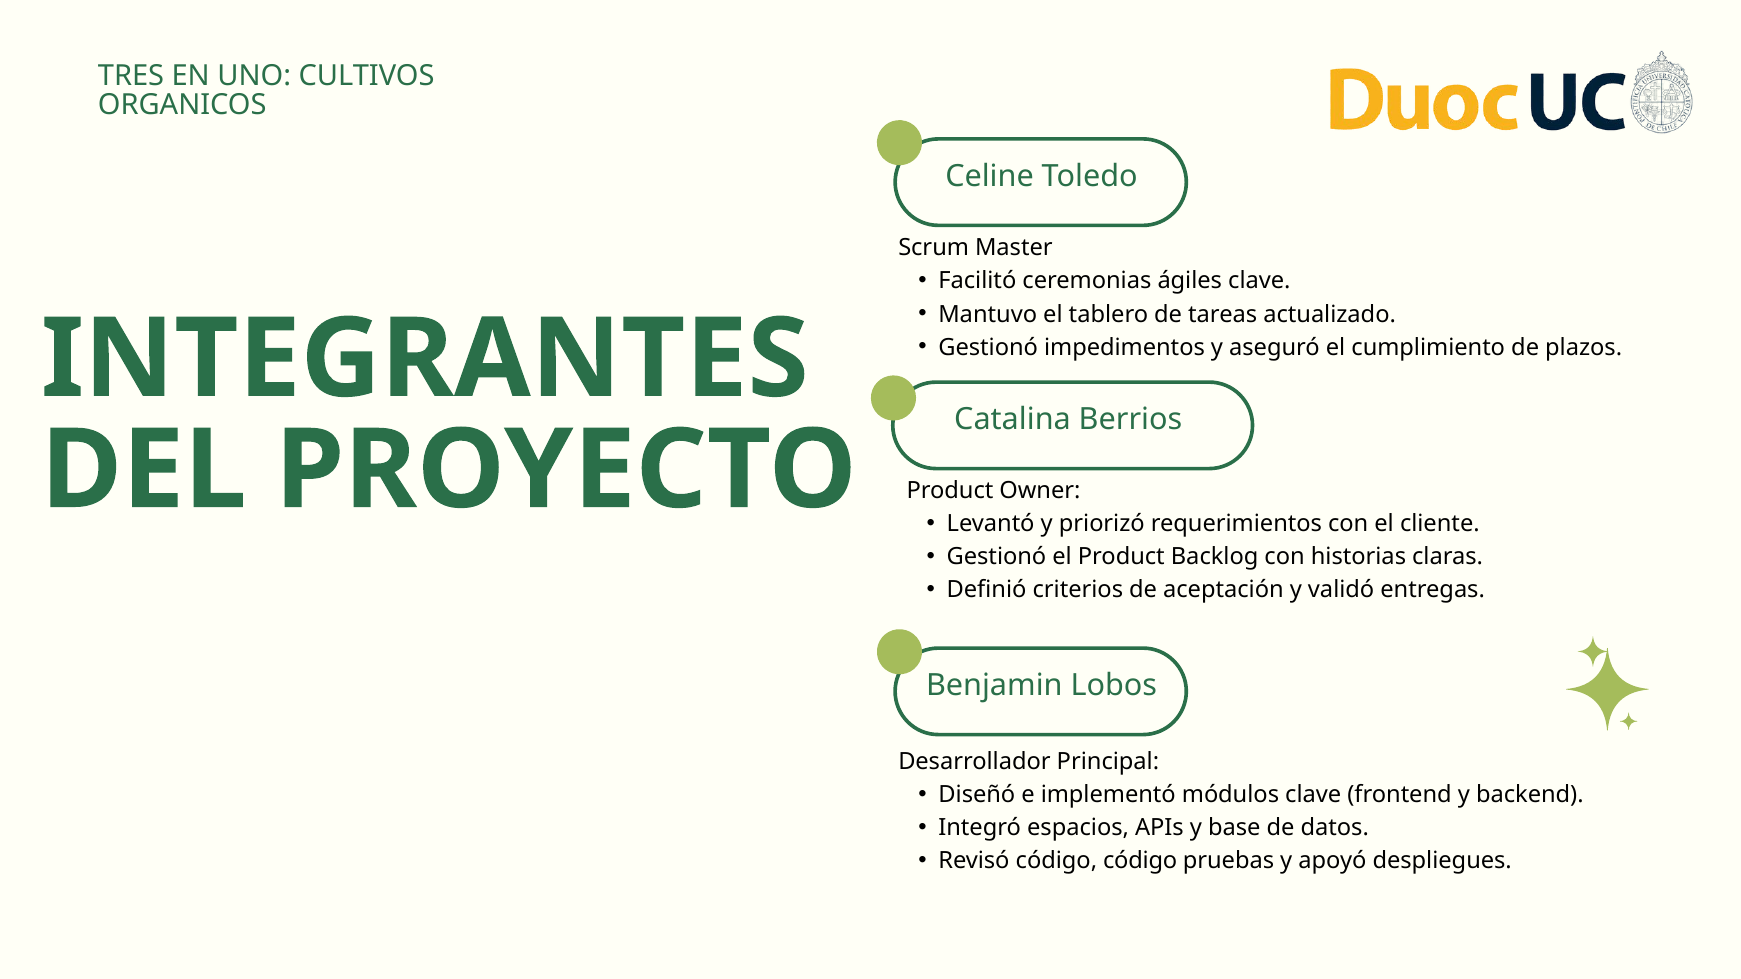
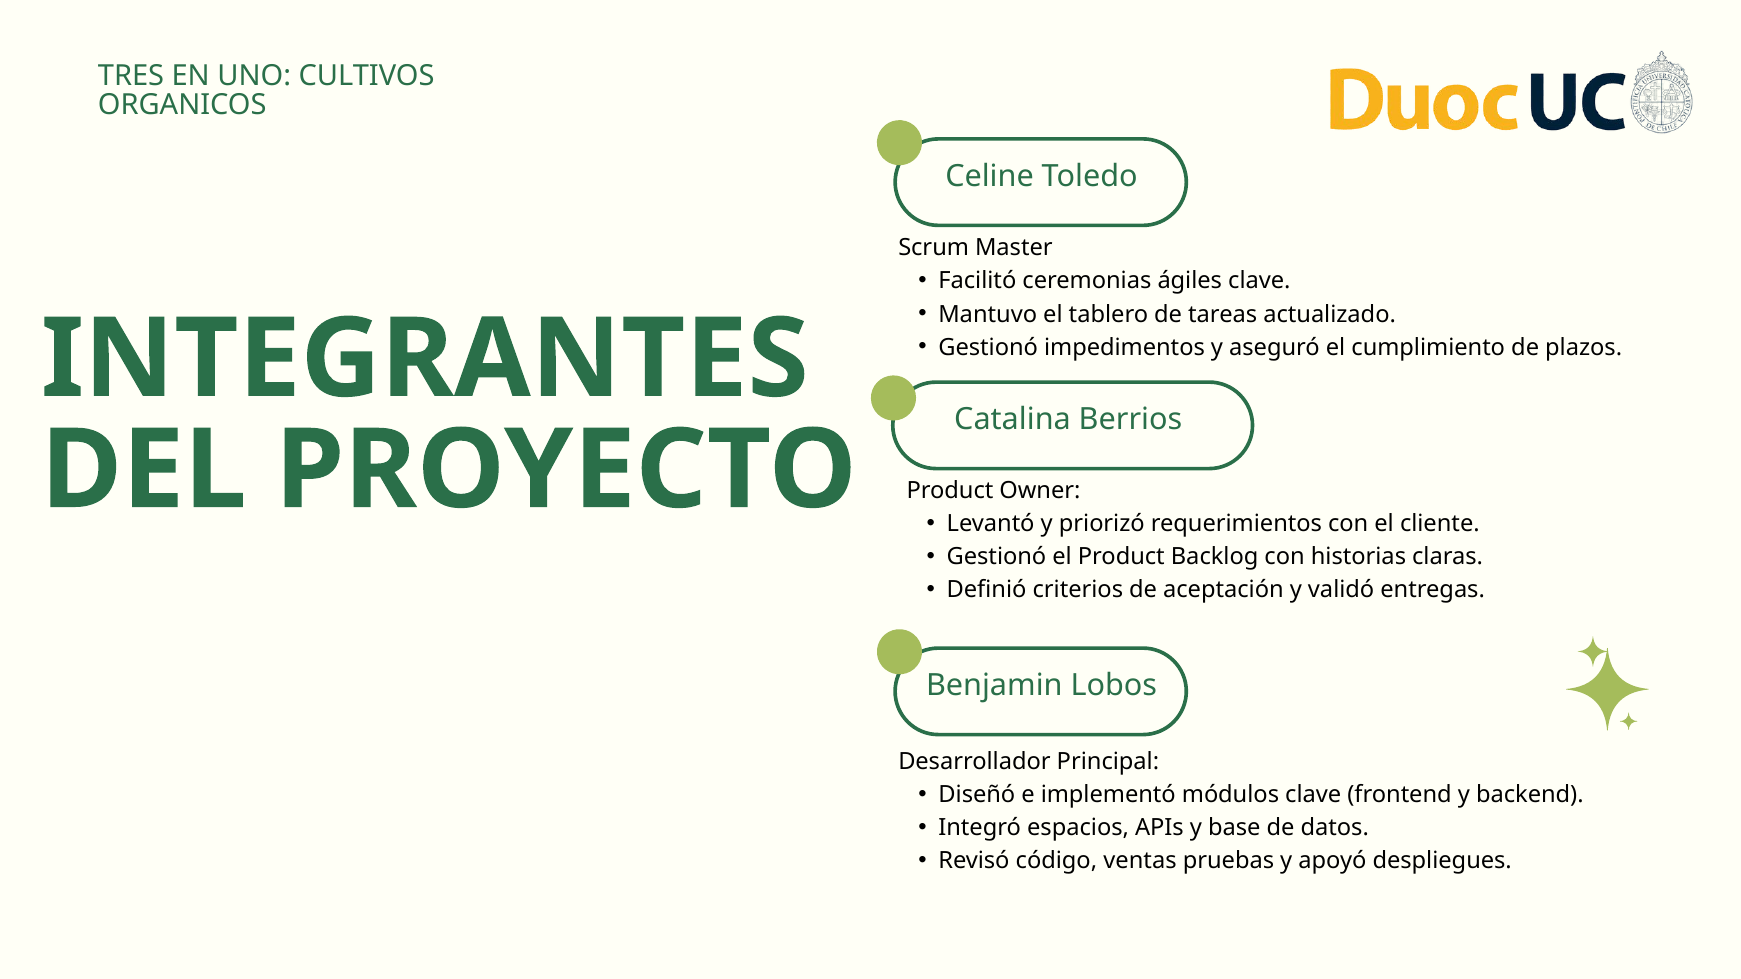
código código: código -> ventas (1140, 861)
